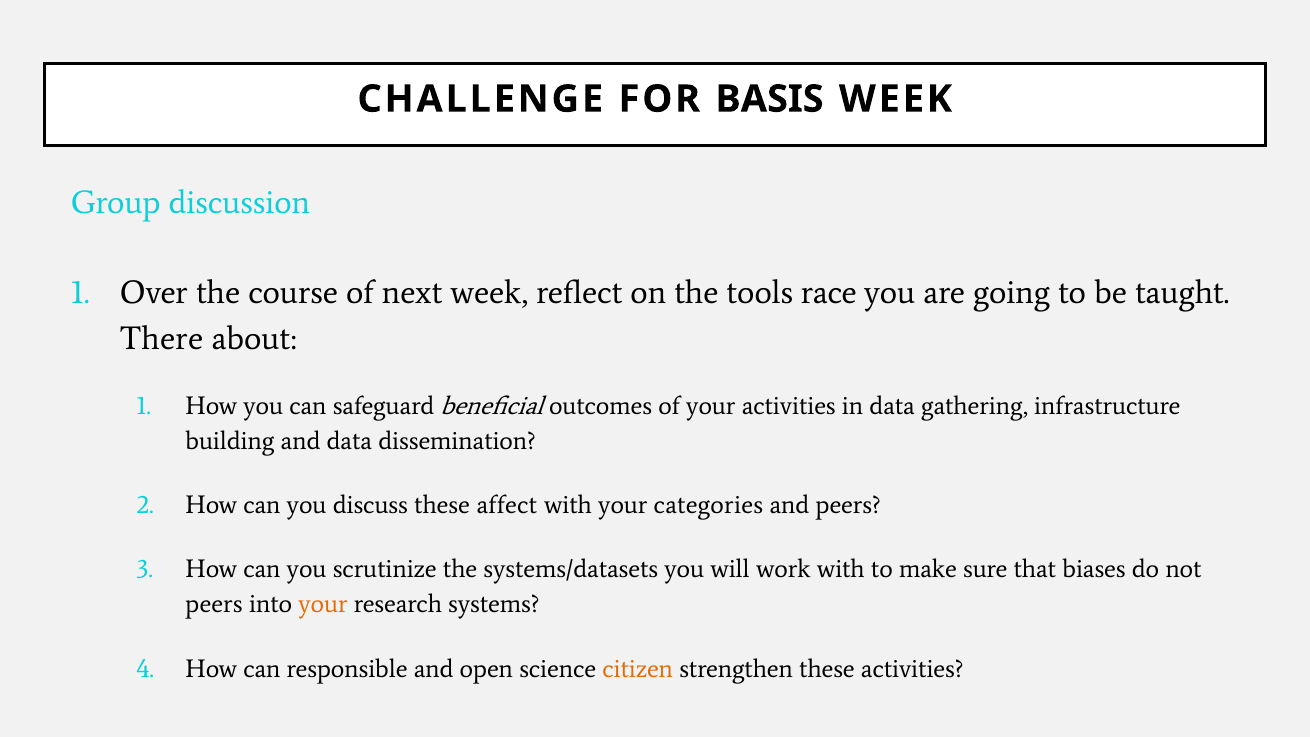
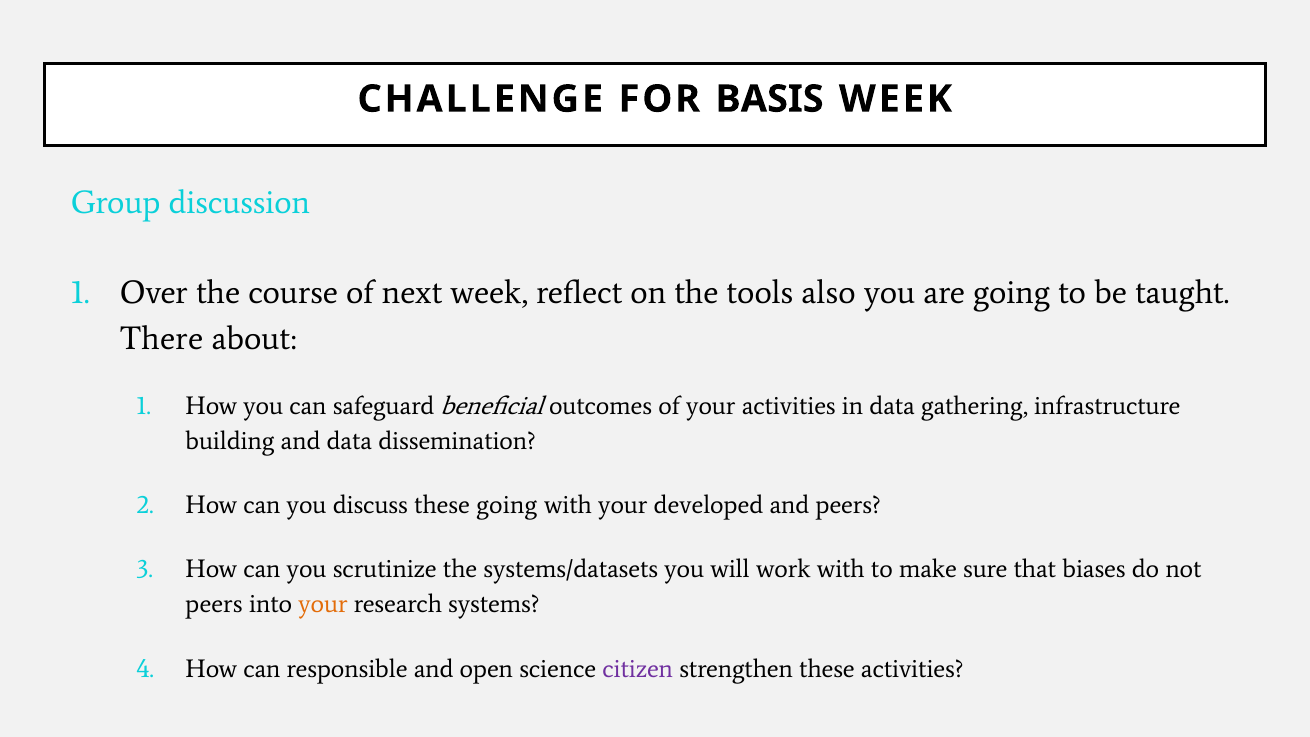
race: race -> also (828, 293)
these affect: affect -> going (507, 505)
categories: categories -> developed (709, 505)
citizen colour: orange -> purple (638, 669)
